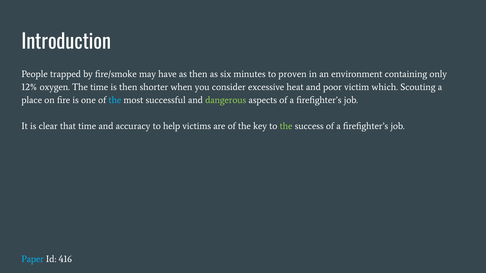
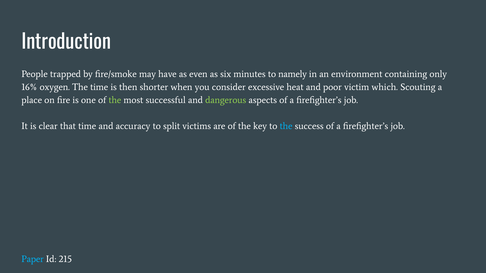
as then: then -> even (198, 74)
proven: proven -> namely (293, 74)
12%: 12% -> 16% (29, 87)
the colour: light blue -> light green (115, 100)
help: help -> split (172, 126)
the colour: light green -> light blue (286, 126)
416: 416 -> 215 (65, 260)
